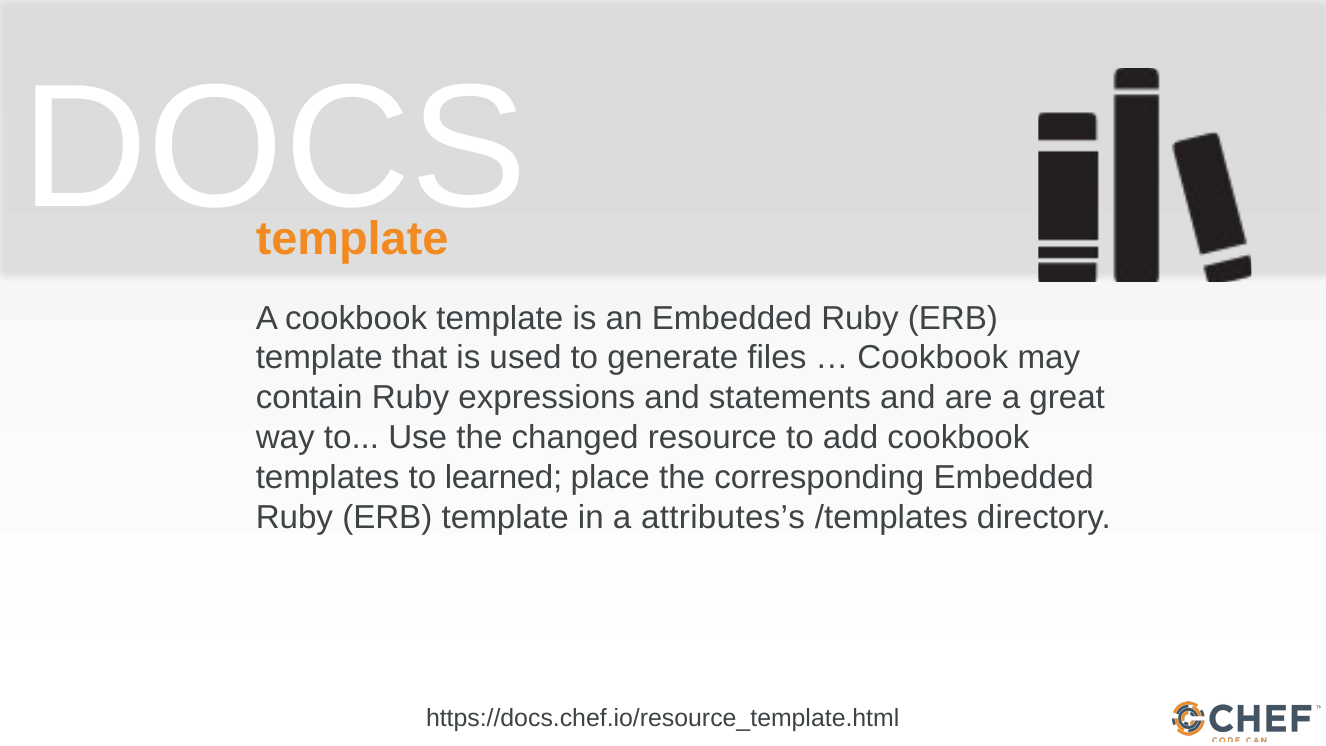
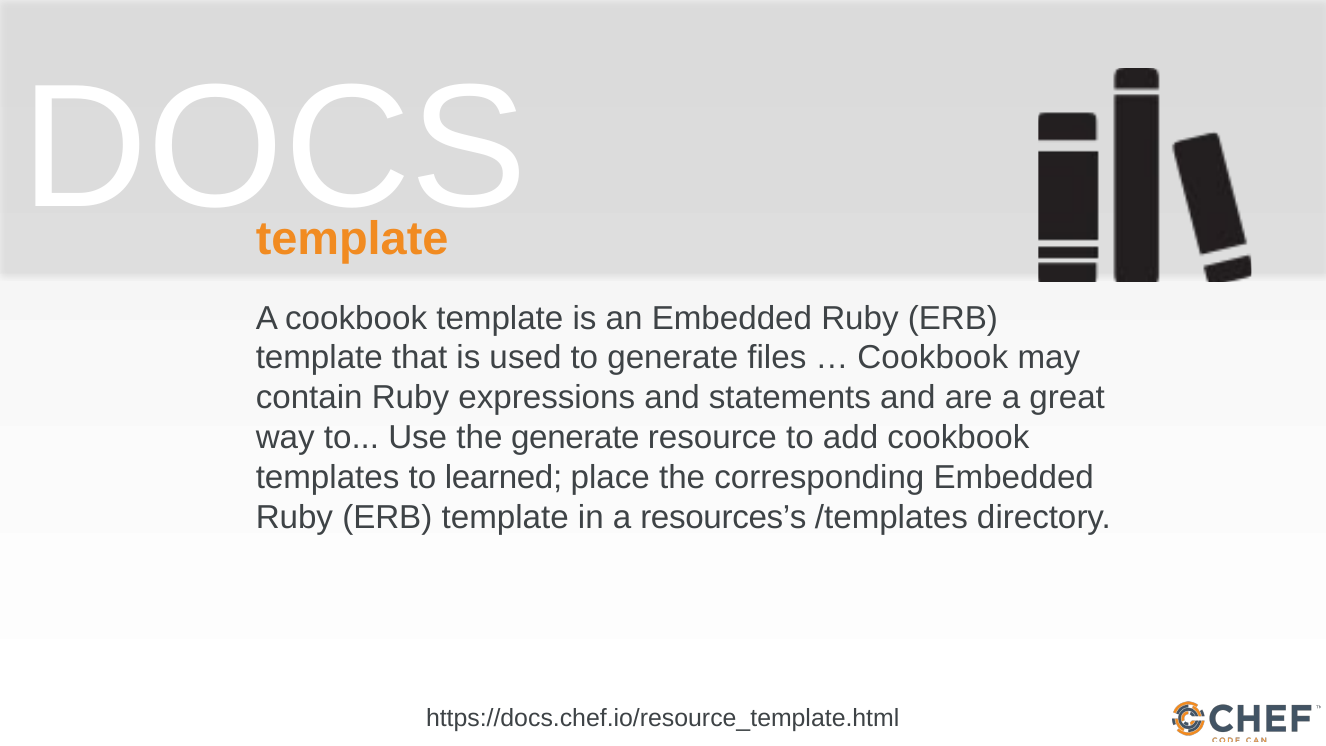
the changed: changed -> generate (575, 437)
attributes’s: attributes’s -> resources’s (723, 517)
